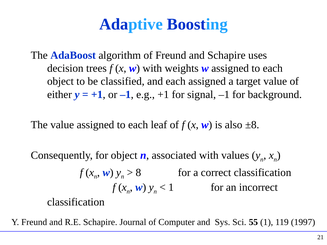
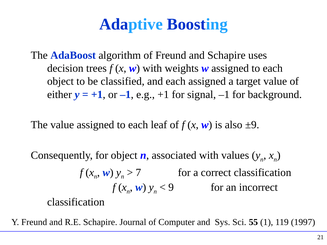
±8: ±8 -> ±9 (252, 125)
8: 8 -> 7 (138, 173)
1: 1 -> 9 (171, 187)
